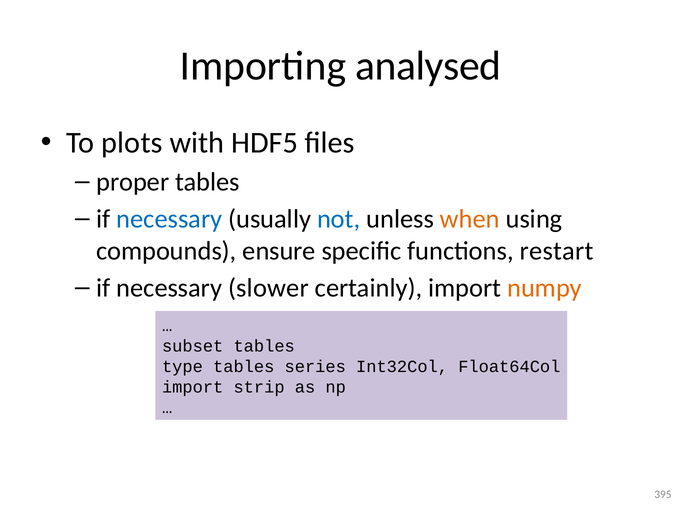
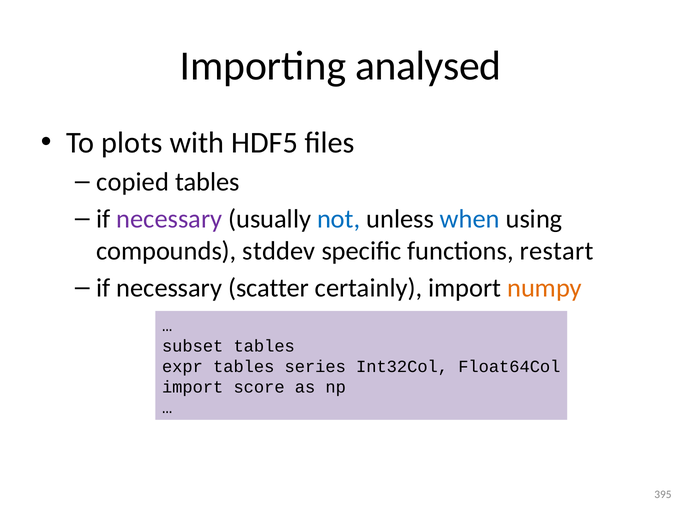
proper: proper -> copied (133, 182)
necessary colour: blue -> purple (169, 219)
when colour: orange -> blue (470, 219)
ensure: ensure -> stddev (279, 251)
slower: slower -> scatter (269, 288)
type: type -> expr (182, 366)
strip: strip -> score (259, 387)
